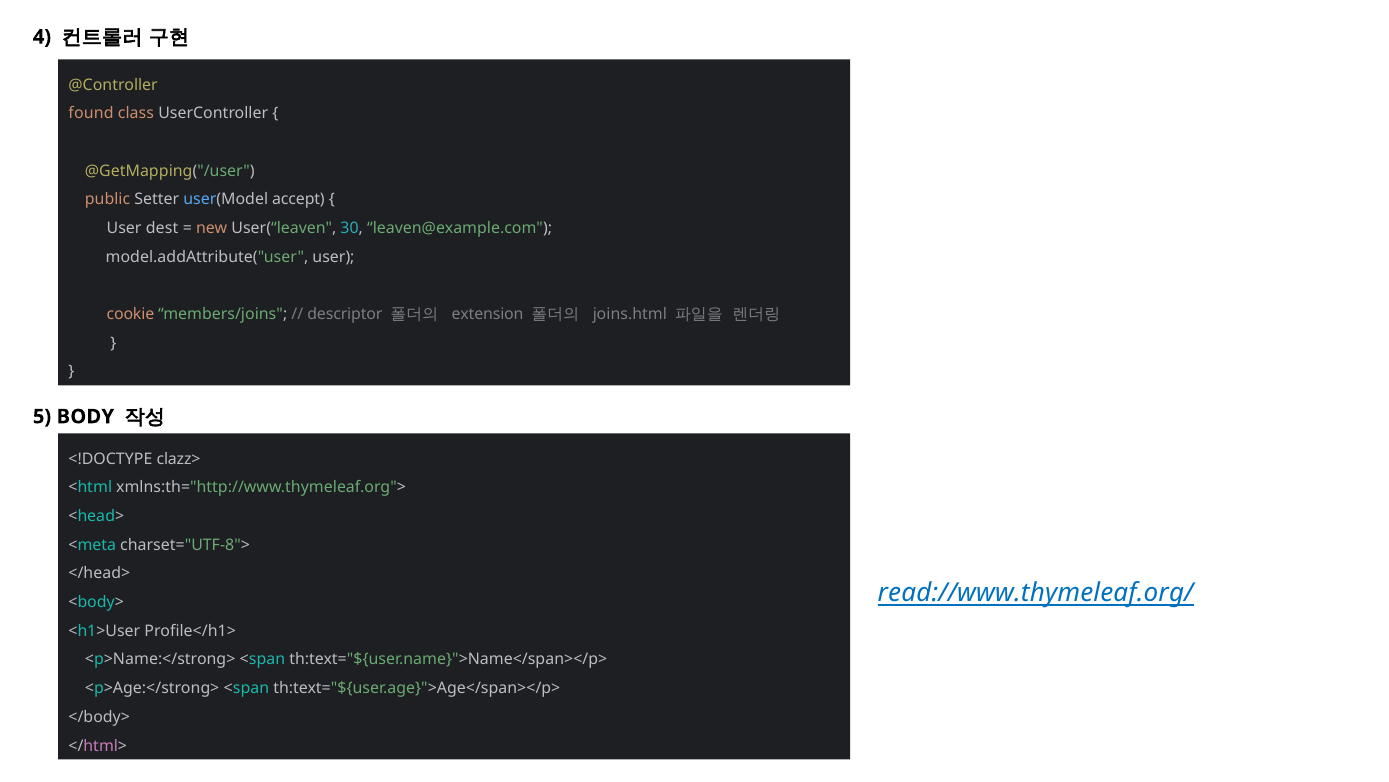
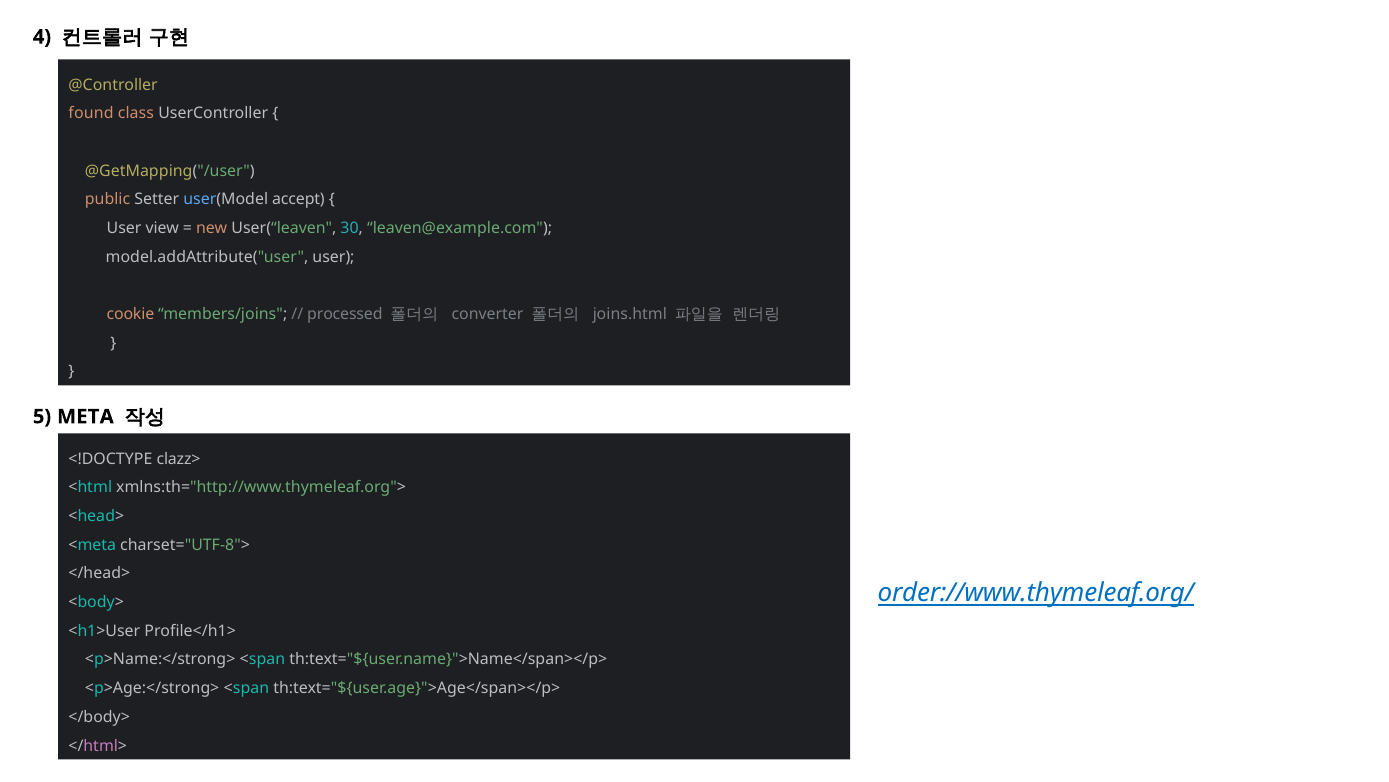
dest: dest -> view (162, 228)
descriptor: descriptor -> processed (345, 314)
extension: extension -> converter (488, 314)
BODY: BODY -> META (85, 416)
read://www.thymeleaf.org/: read://www.thymeleaf.org/ -> order://www.thymeleaf.org/ (1036, 593)
